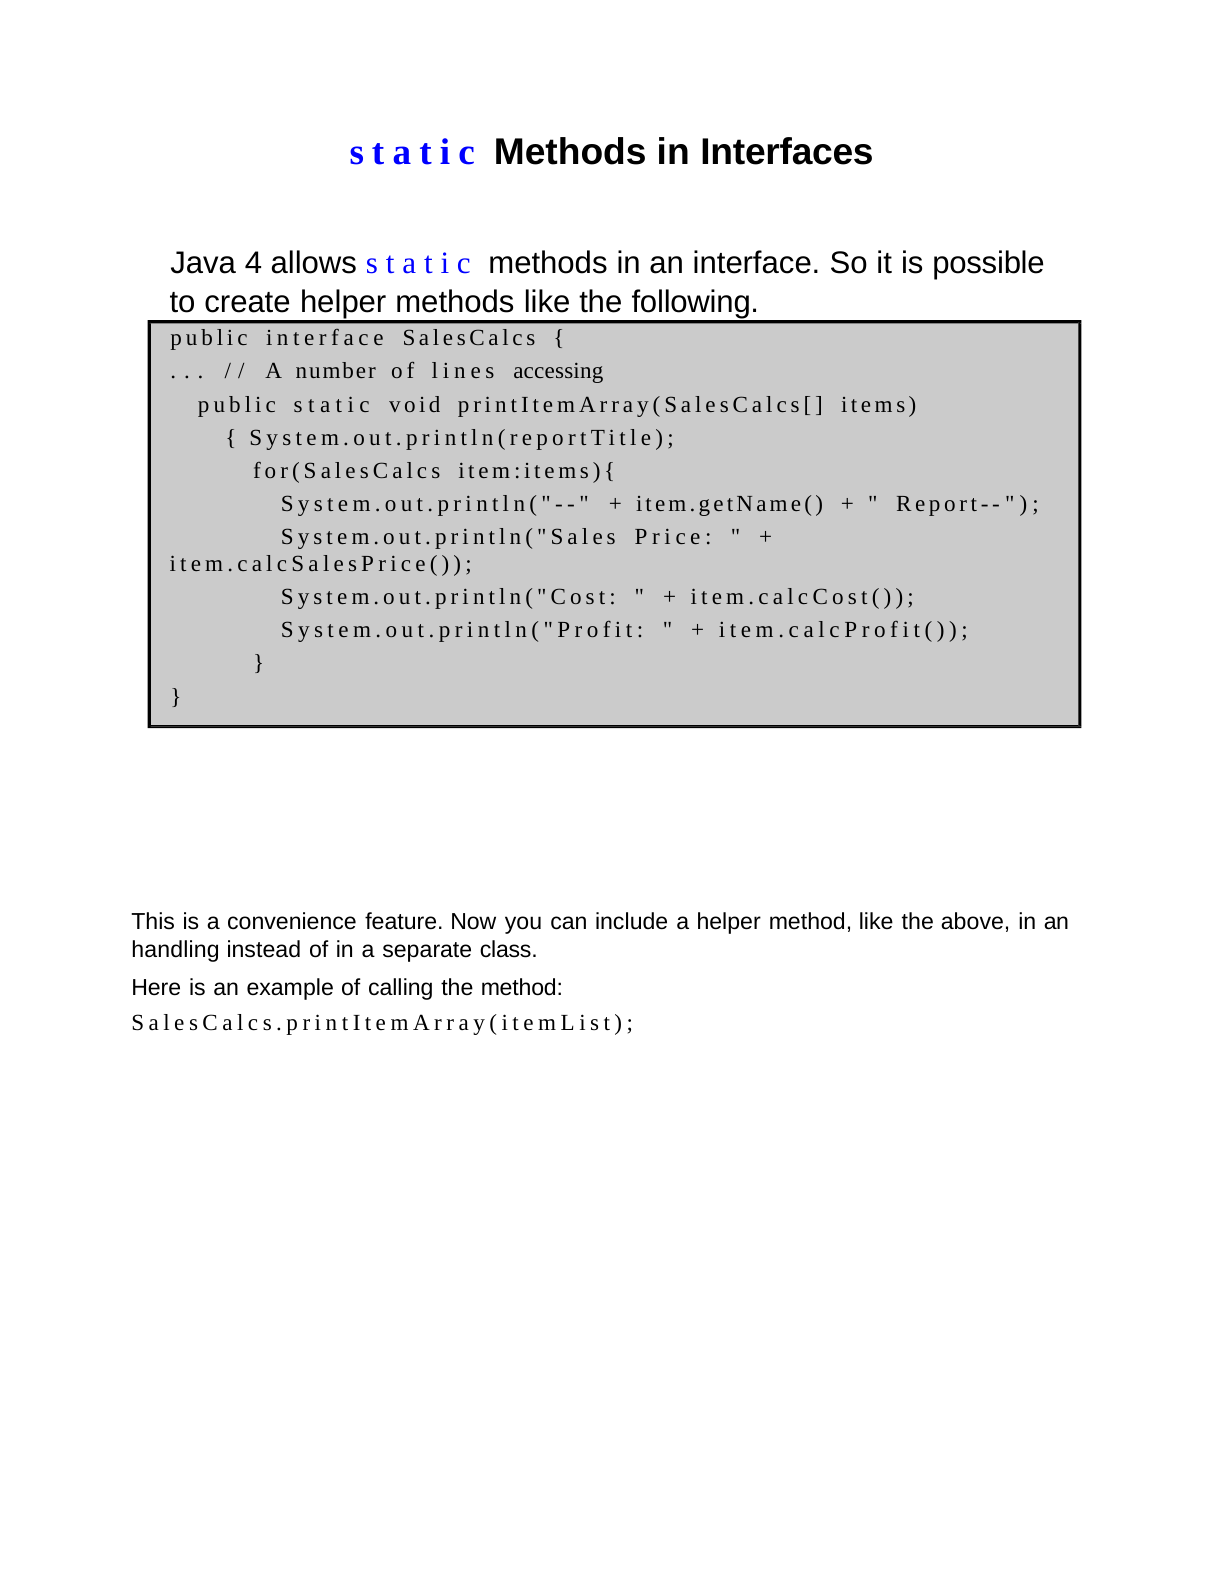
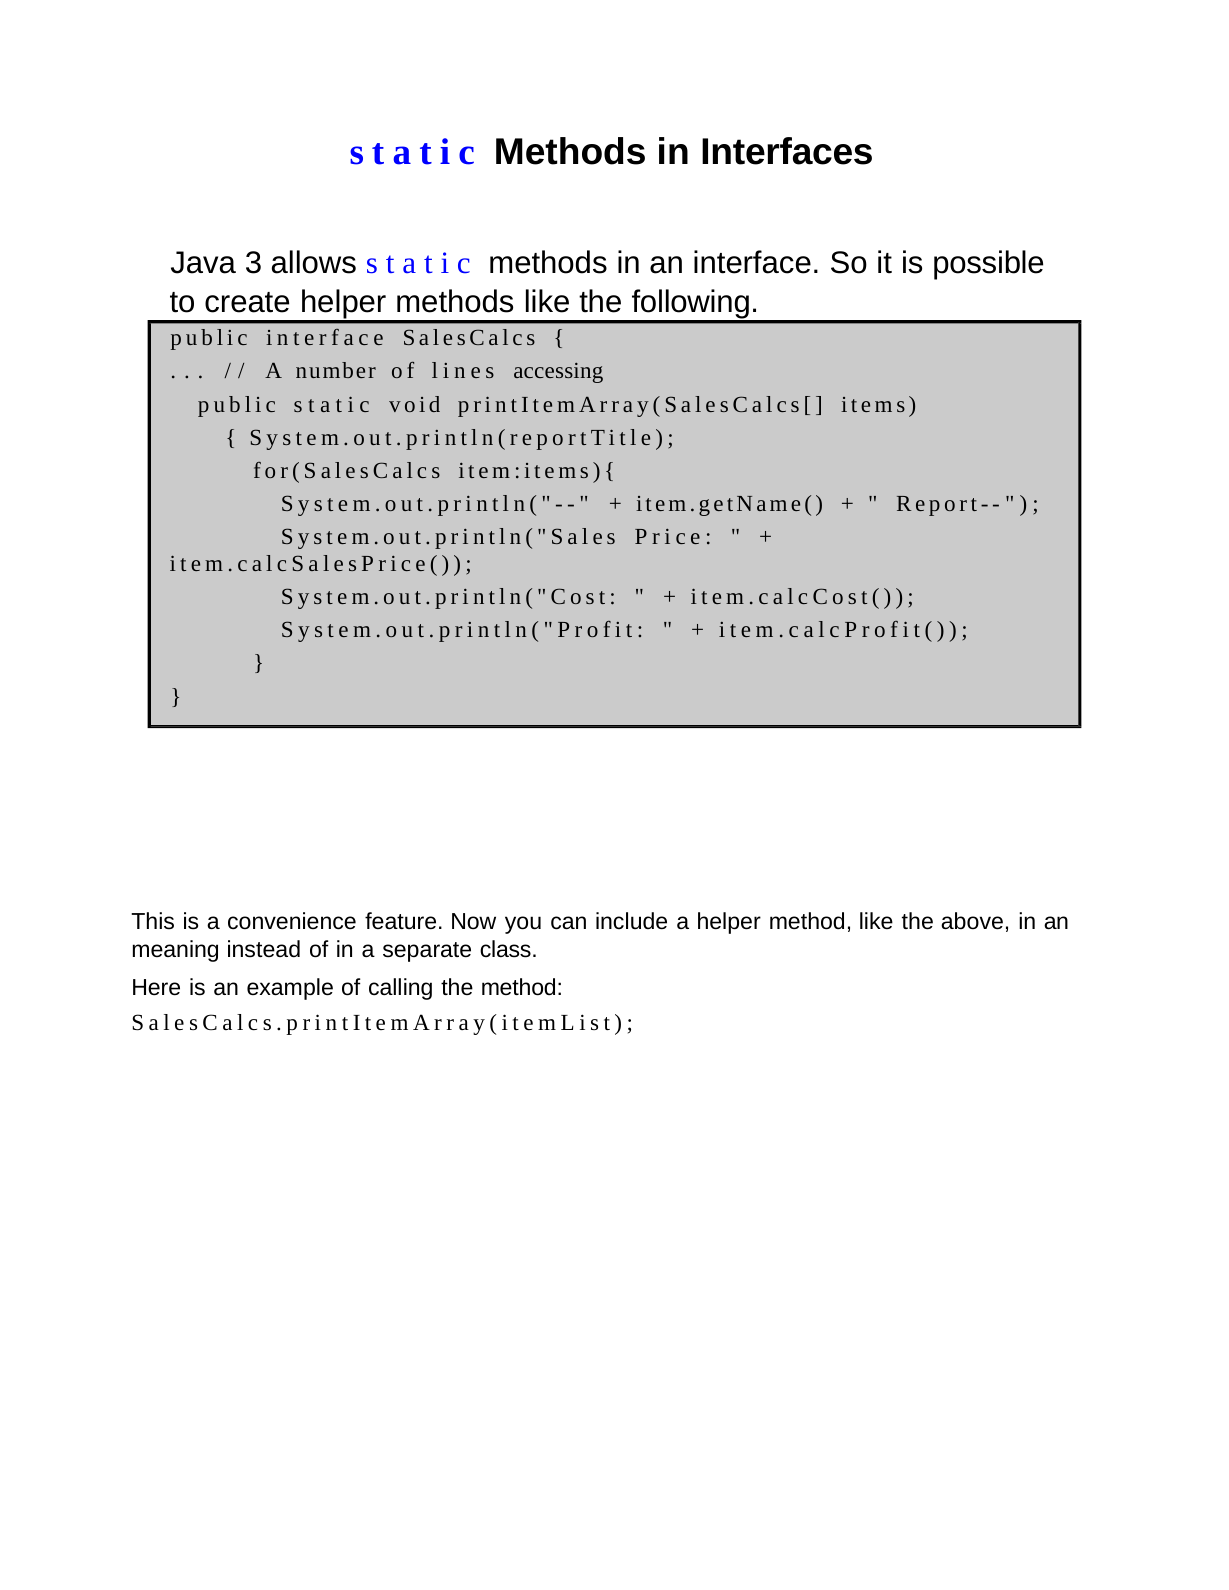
4: 4 -> 3 (253, 263)
handling: handling -> meaning (176, 951)
